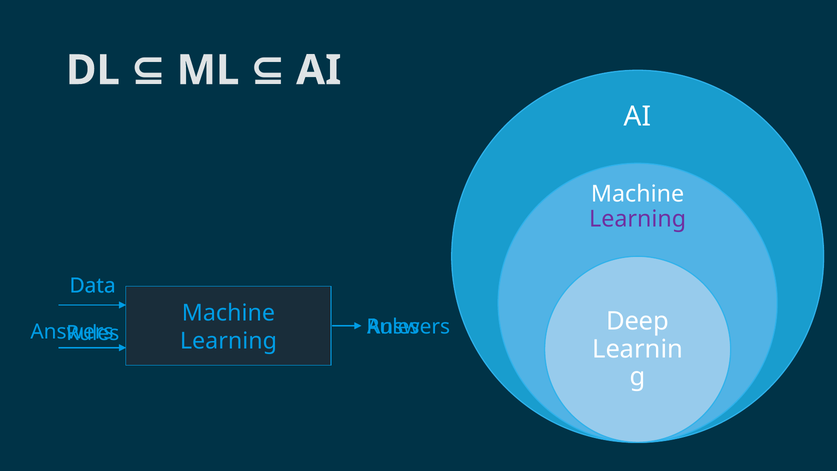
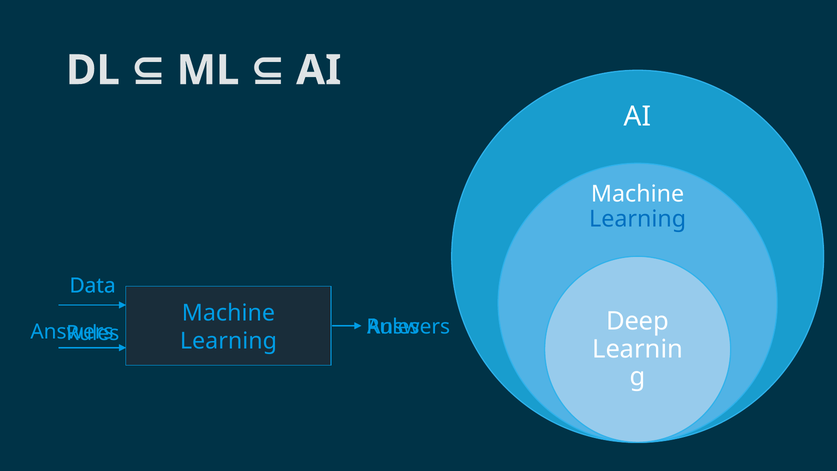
Learning colour: purple -> blue (638, 219)
